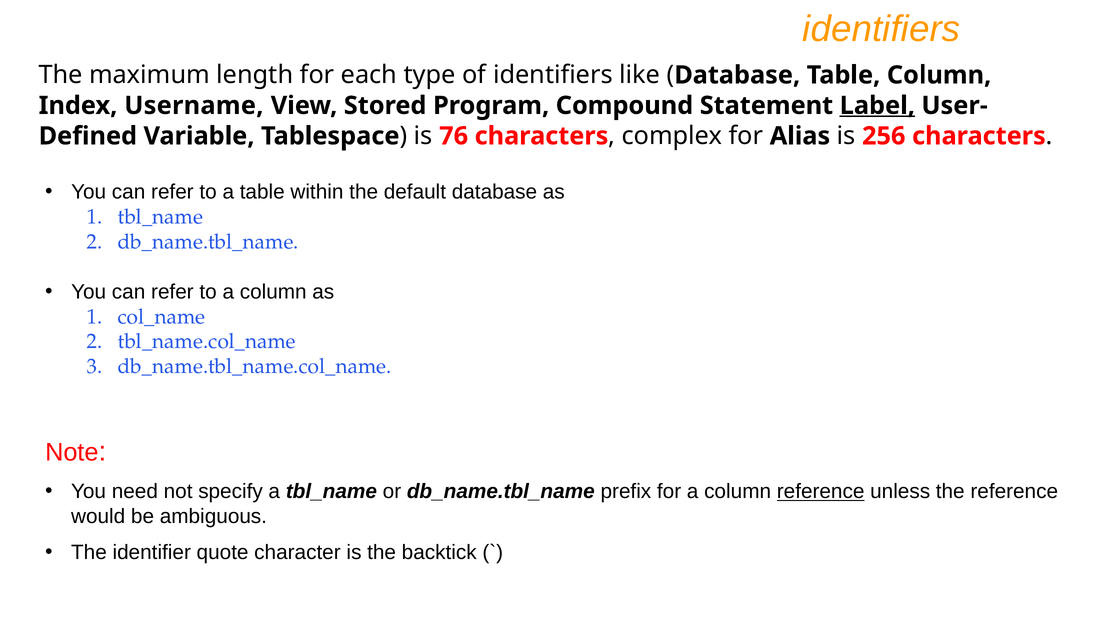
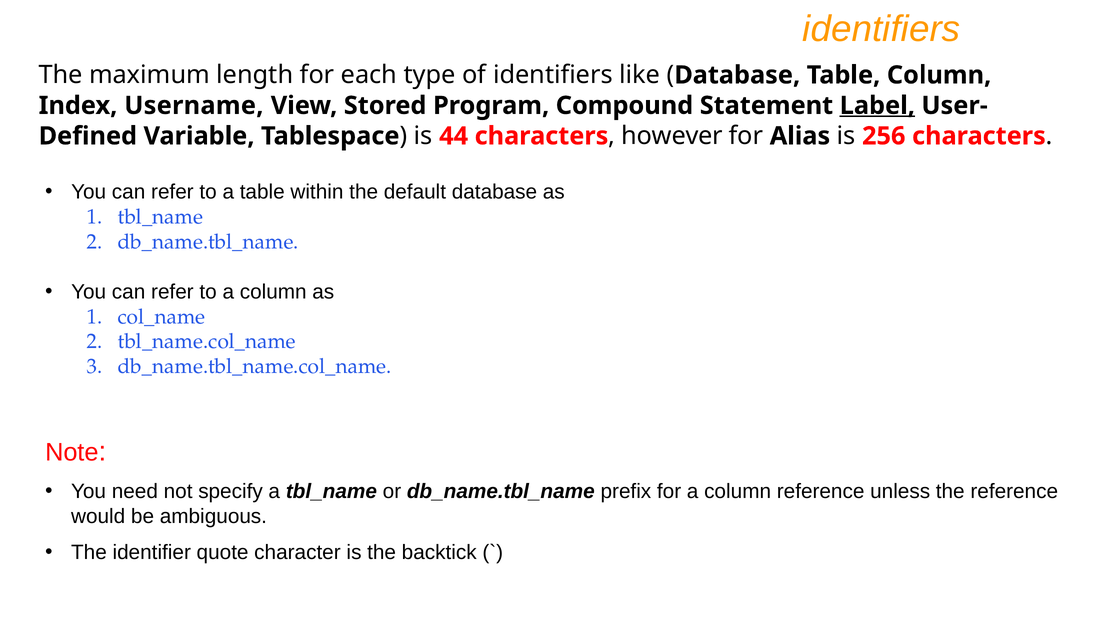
76: 76 -> 44 (454, 136)
complex: complex -> however (672, 136)
reference underline: present -> none (821, 491)
